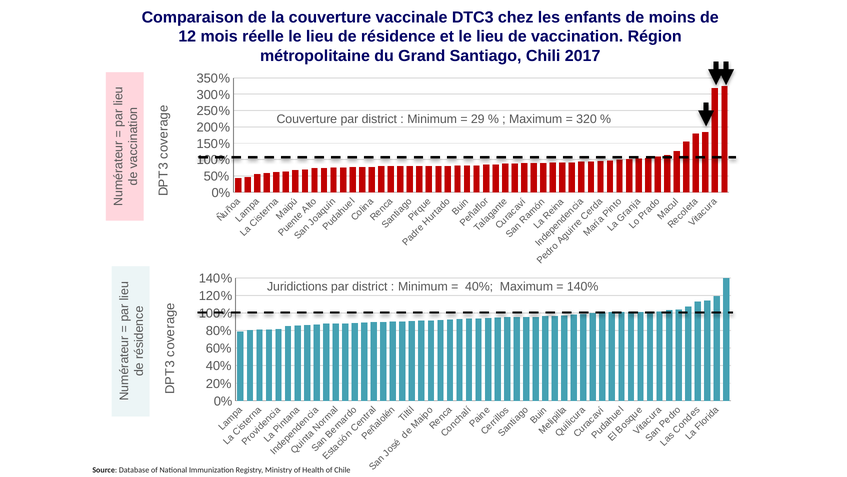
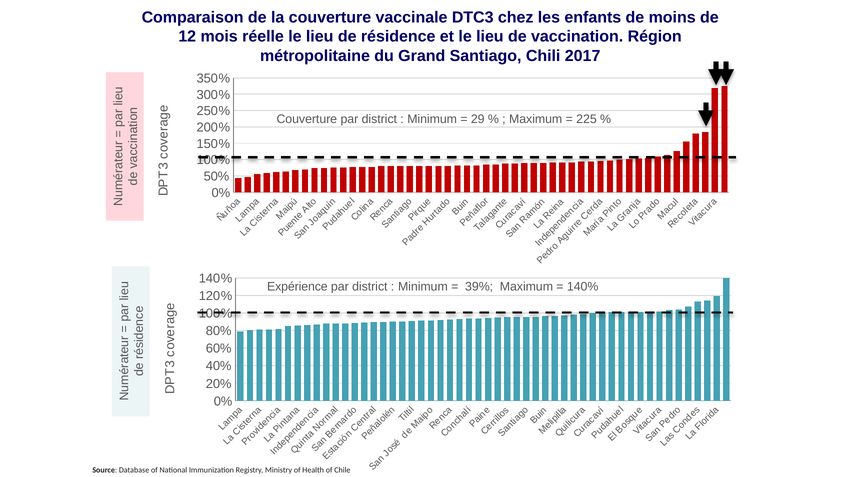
320: 320 -> 225 (586, 119)
Juridictions: Juridictions -> Expérience (297, 286)
40%: 40% -> 39% (479, 286)
